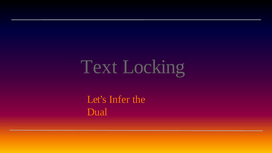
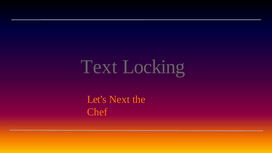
Infer: Infer -> Next (119, 99)
Dual: Dual -> Chef (97, 112)
